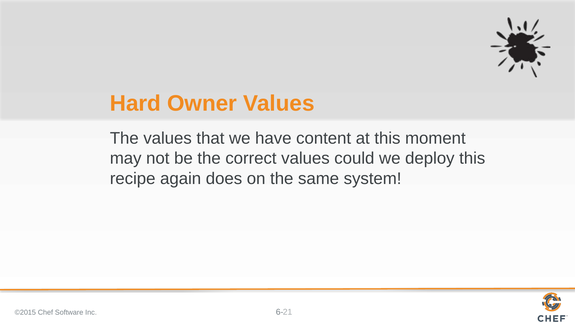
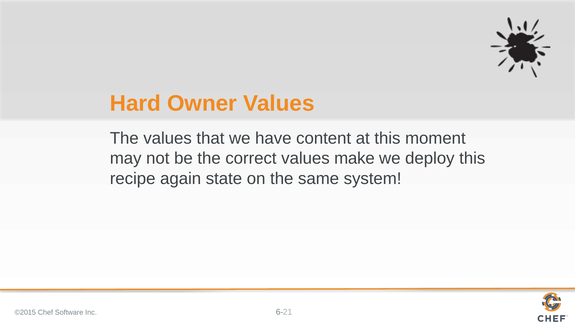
could: could -> make (354, 159)
does: does -> state (224, 179)
